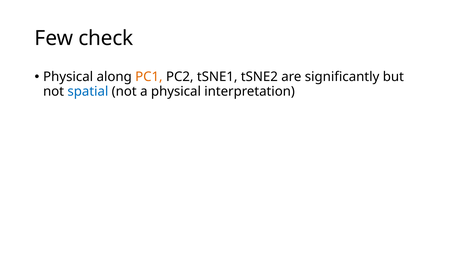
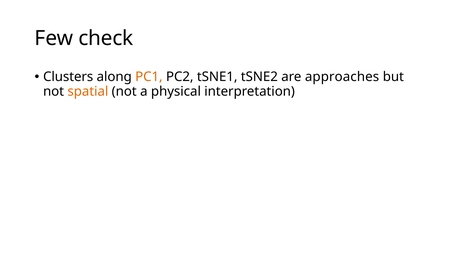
Physical: Physical -> Clusters (68, 77)
significantly: significantly -> approaches (342, 77)
spatial colour: blue -> orange (88, 91)
